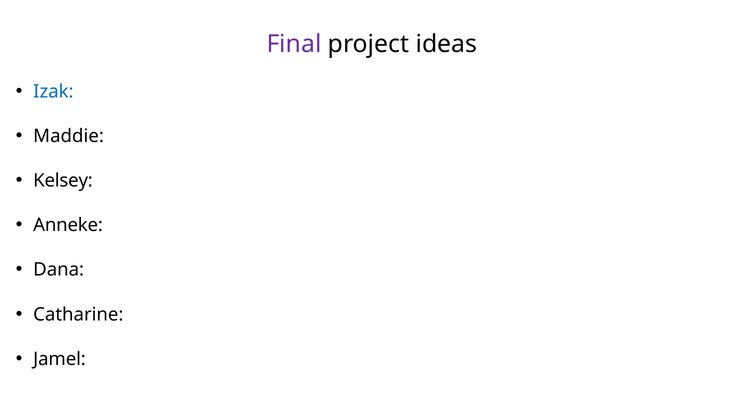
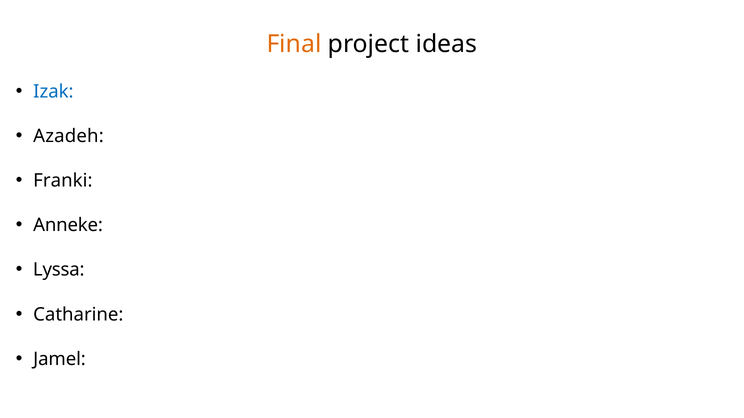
Final colour: purple -> orange (294, 44)
Maddie: Maddie -> Azadeh (68, 136)
Kelsey: Kelsey -> Franki (63, 181)
Dana: Dana -> Lyssa (59, 270)
